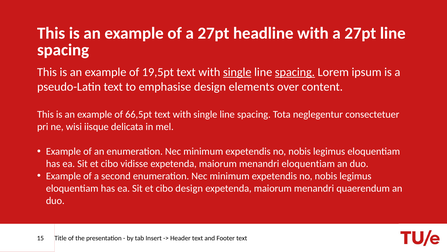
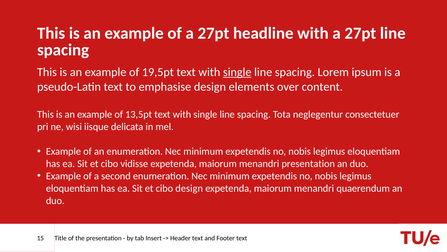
spacing underline: present -> none (295, 72)
66,5pt: 66,5pt -> 13,5pt (139, 114)
menandri eloquentiam: eloquentiam -> presentation (308, 163)
